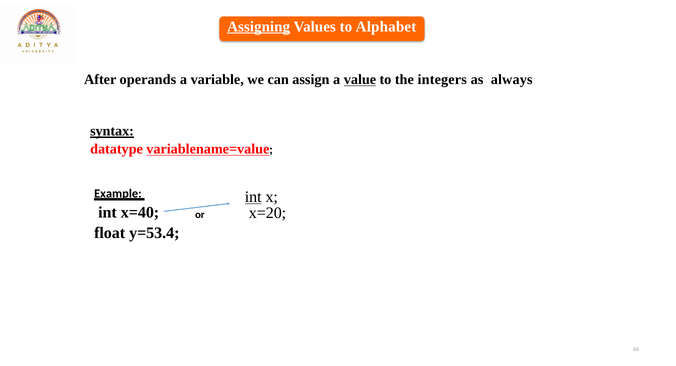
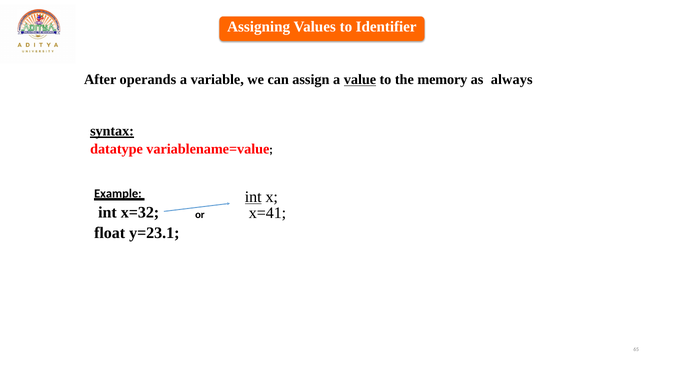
Assigning underline: present -> none (259, 27)
Alphabet: Alphabet -> Identifier (386, 27)
integers: integers -> memory (442, 80)
variablename=value underline: present -> none (208, 149)
x=40: x=40 -> x=32 (140, 213)
x=20: x=20 -> x=41 (268, 213)
y=53.4: y=53.4 -> y=23.1 (154, 233)
